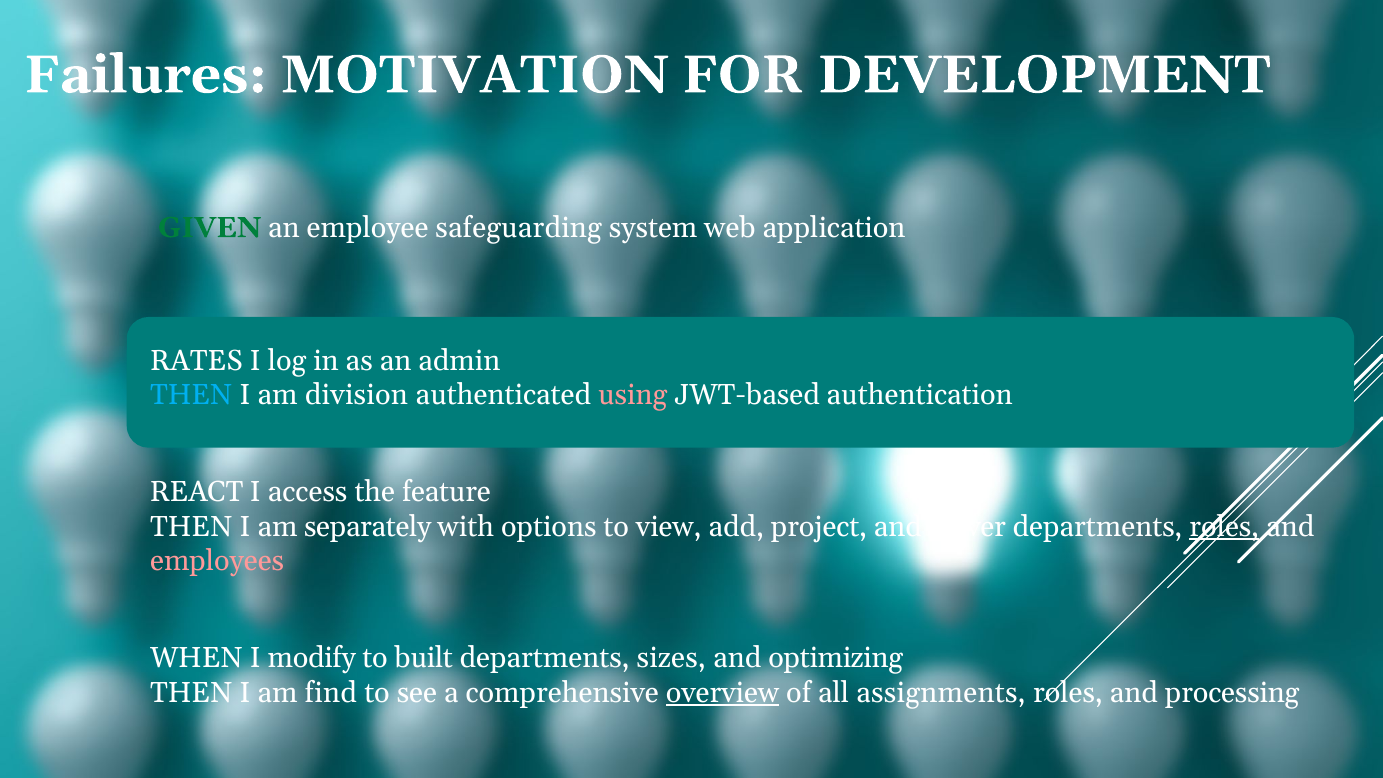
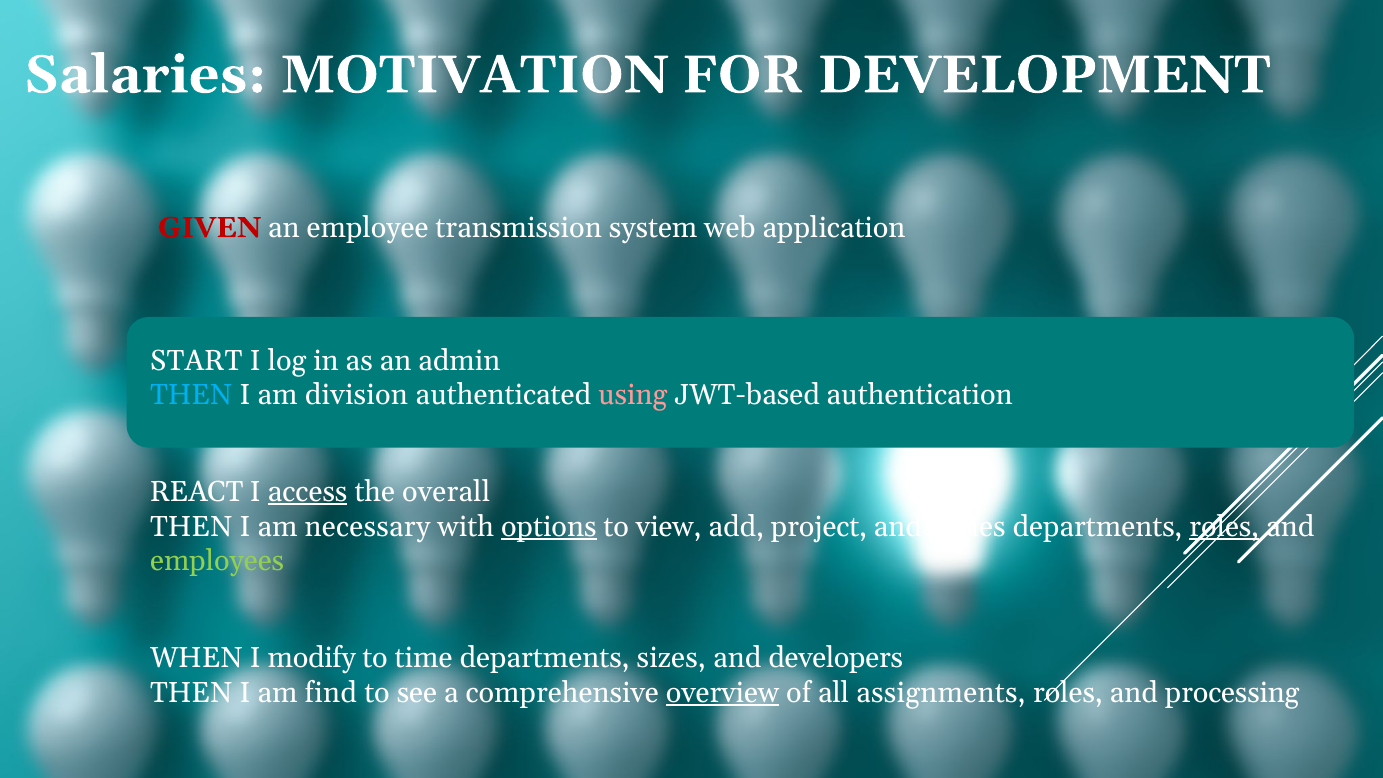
Failures: Failures -> Salaries (145, 75)
GIVEN colour: green -> red (210, 228)
safeguarding: safeguarding -> transmission (519, 228)
RATES: RATES -> START (196, 360)
access underline: none -> present (308, 492)
feature: feature -> overall (446, 492)
separately: separately -> necessary (367, 526)
options underline: none -> present (549, 526)
server: server -> issues (967, 526)
employees colour: pink -> light green (217, 561)
built: built -> time (424, 658)
optimizing: optimizing -> developers (836, 658)
